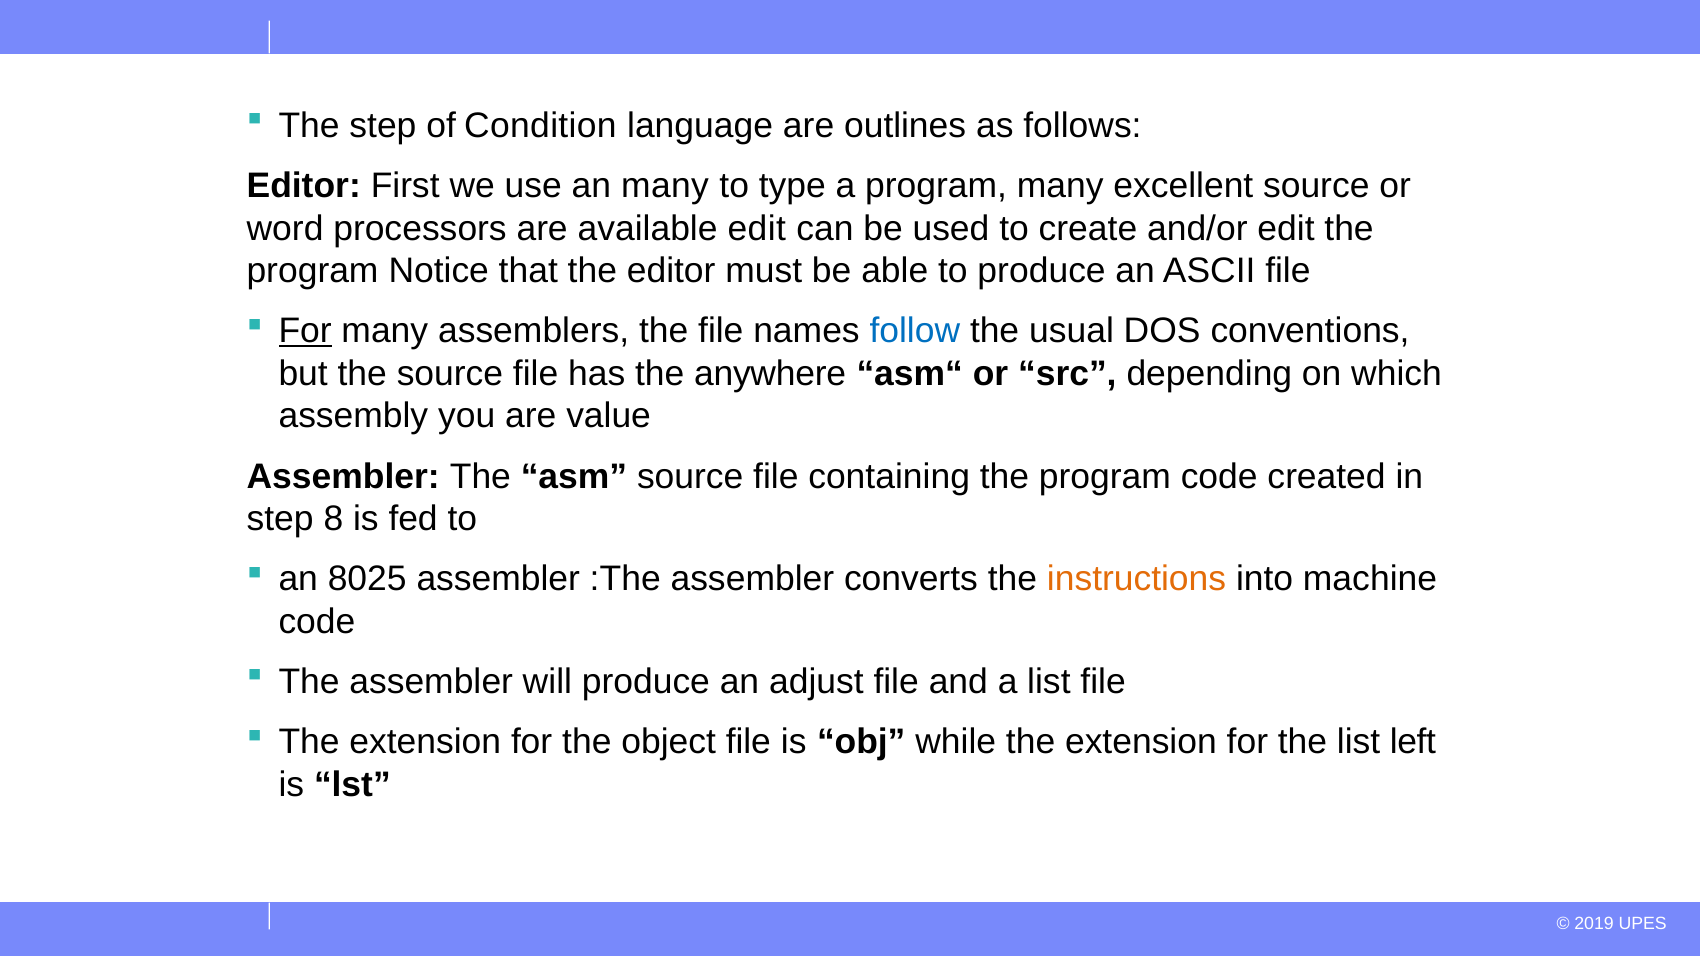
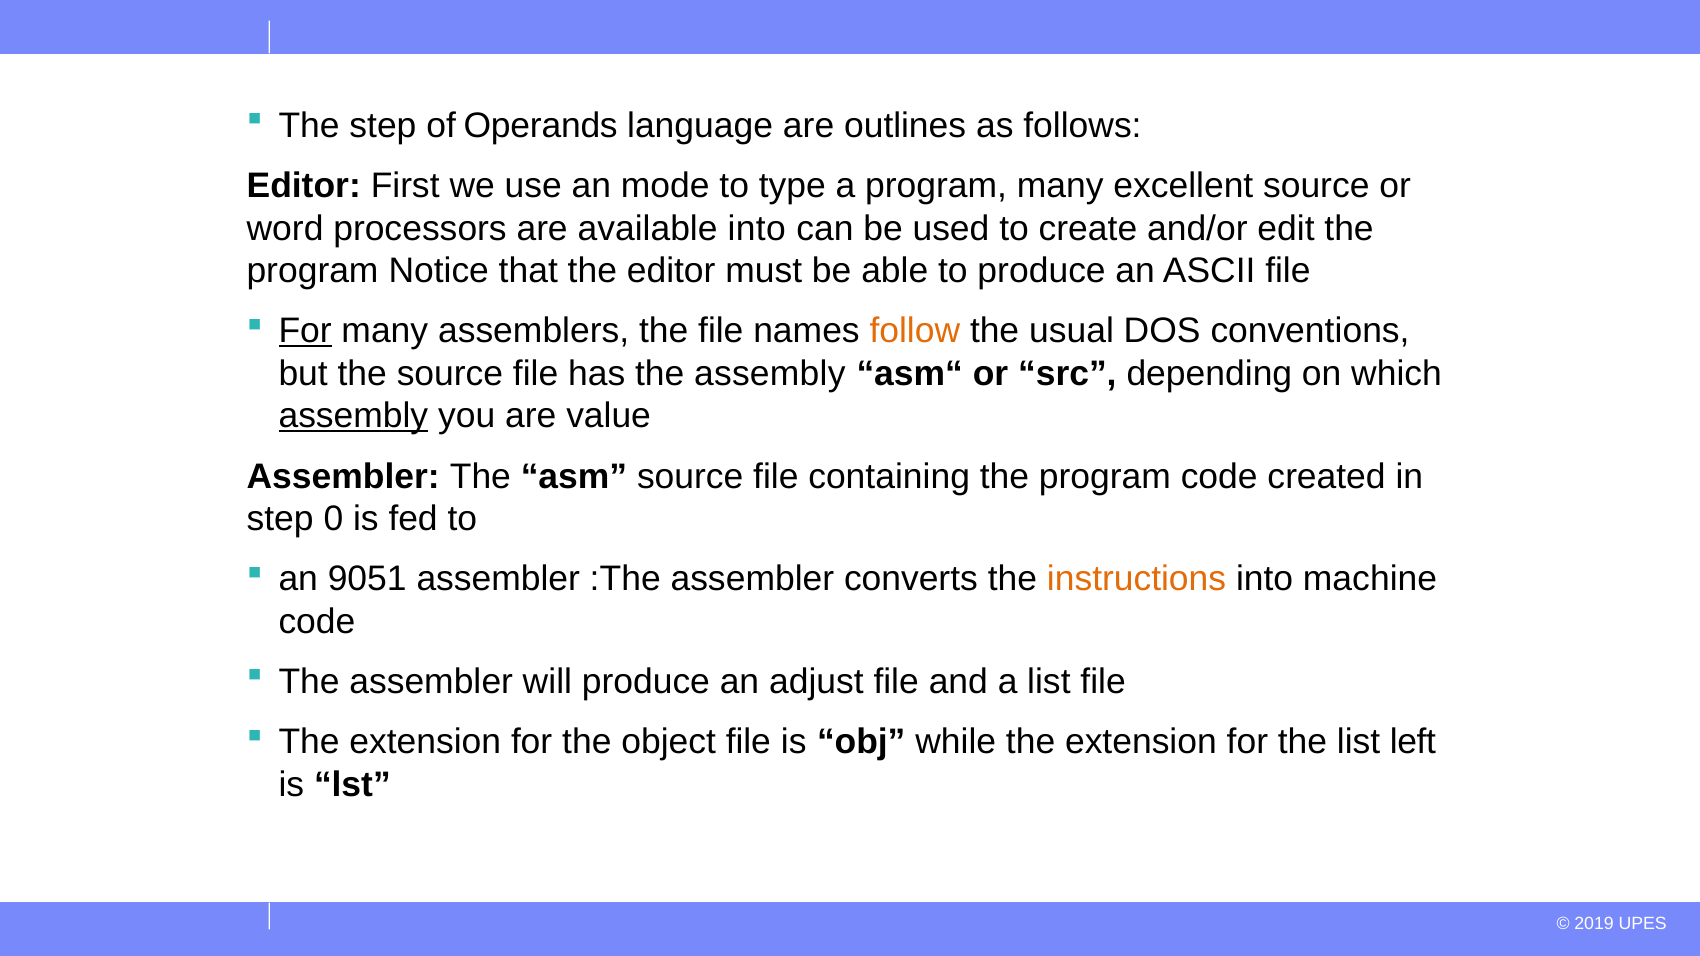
Condition: Condition -> Operands (541, 126)
an many: many -> mode (665, 186)
available edit: edit -> into (757, 228)
follow colour: blue -> orange (915, 331)
the anywhere: anywhere -> assembly (770, 374)
assembly underline: none -> present (353, 416)
8: 8 -> 0 (333, 519)
8025: 8025 -> 9051 (367, 579)
